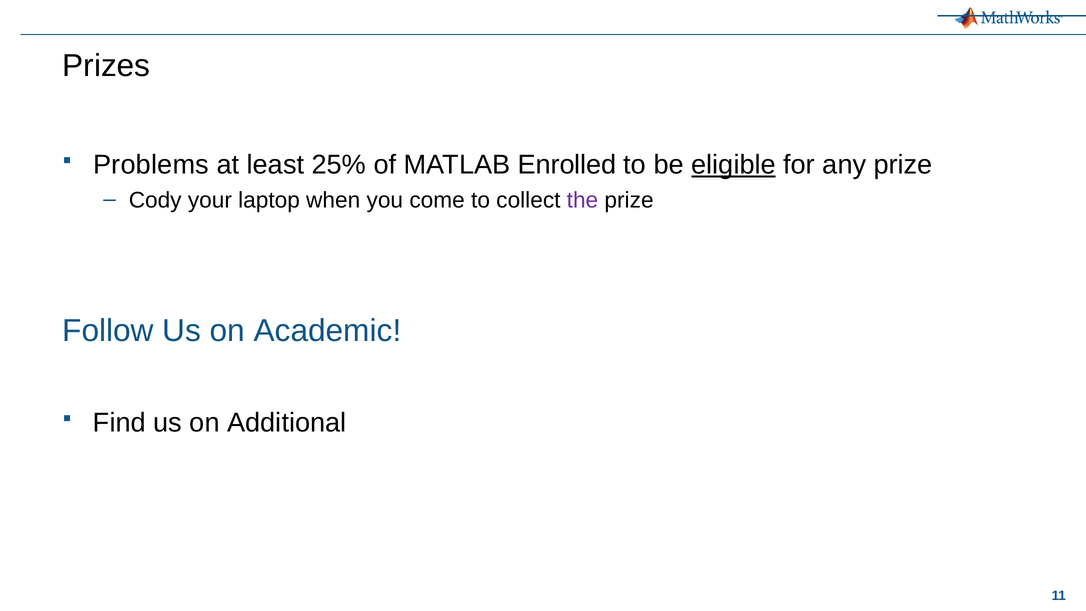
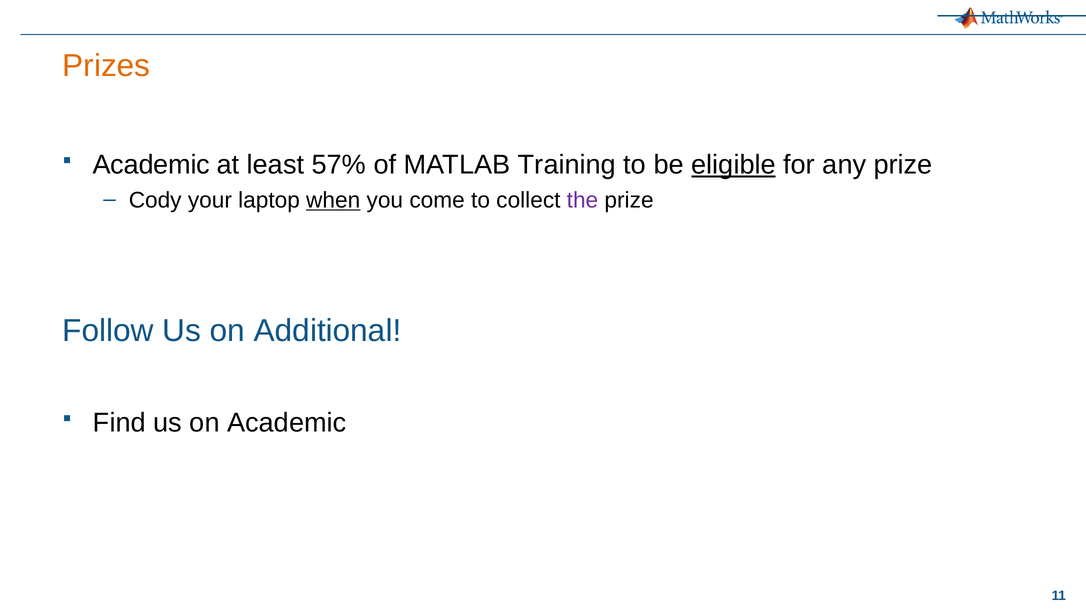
Prizes colour: black -> orange (106, 66)
Problems: Problems -> Academic (151, 165)
25%: 25% -> 57% (339, 165)
Enrolled: Enrolled -> Training (567, 165)
when underline: none -> present (333, 200)
Academic: Academic -> Additional (328, 331)
on Additional: Additional -> Academic (287, 423)
